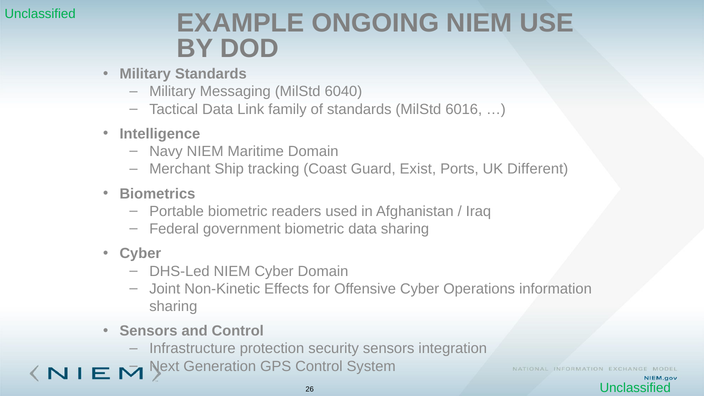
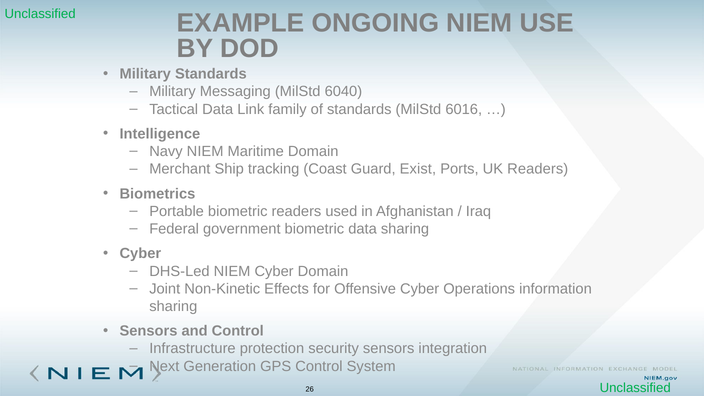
UK Different: Different -> Readers (538, 169)
